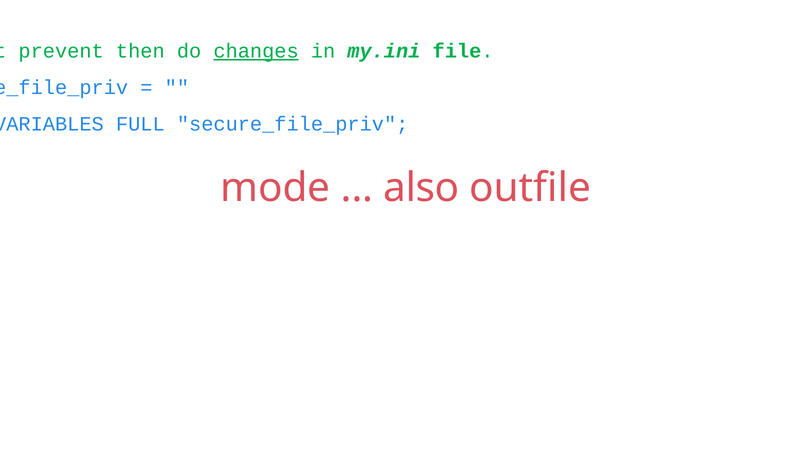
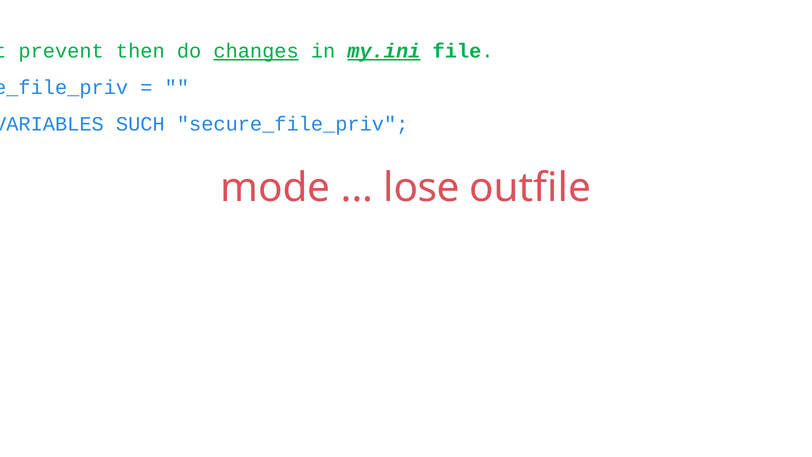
my.ini underline: none -> present (384, 51)
FULL: FULL -> SUCH (140, 124)
also: also -> lose (422, 188)
